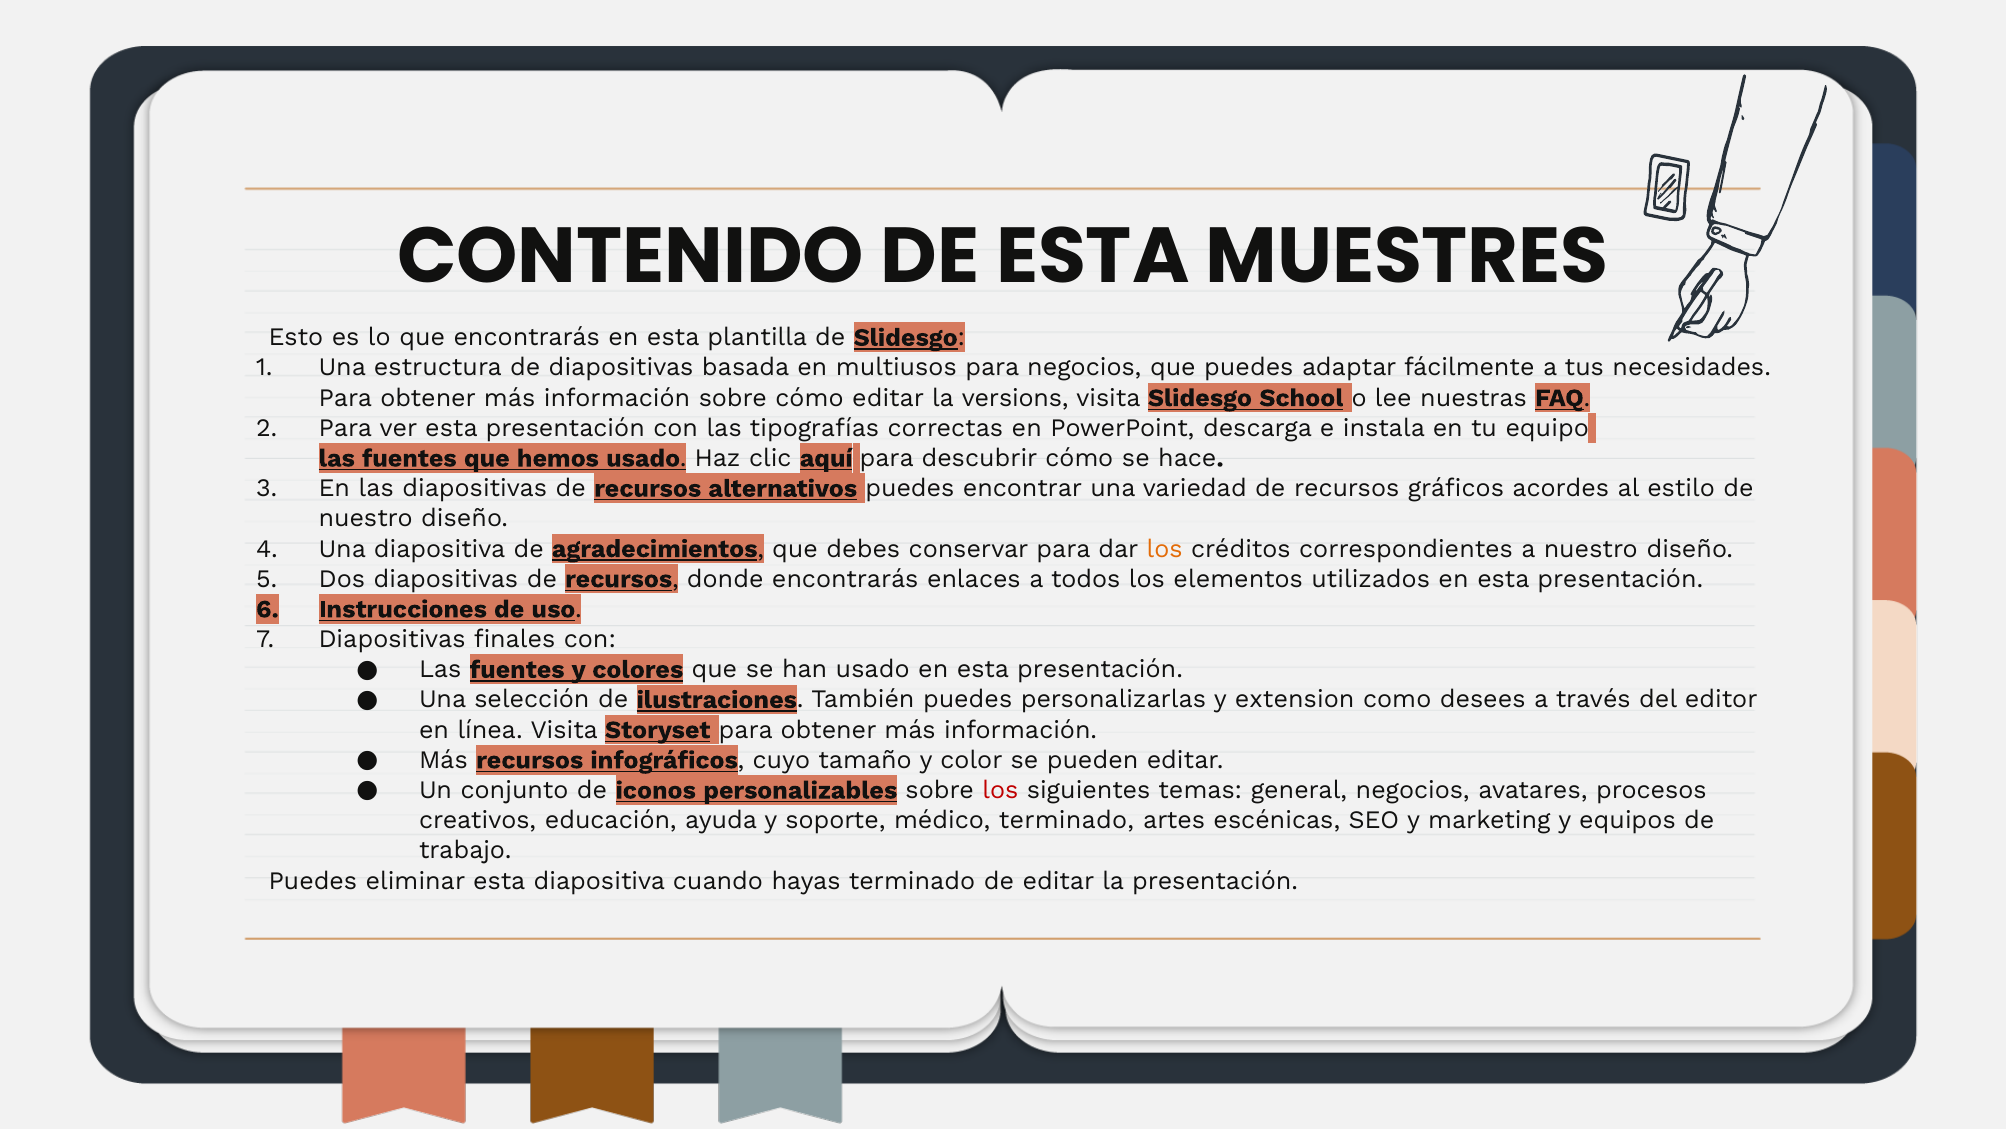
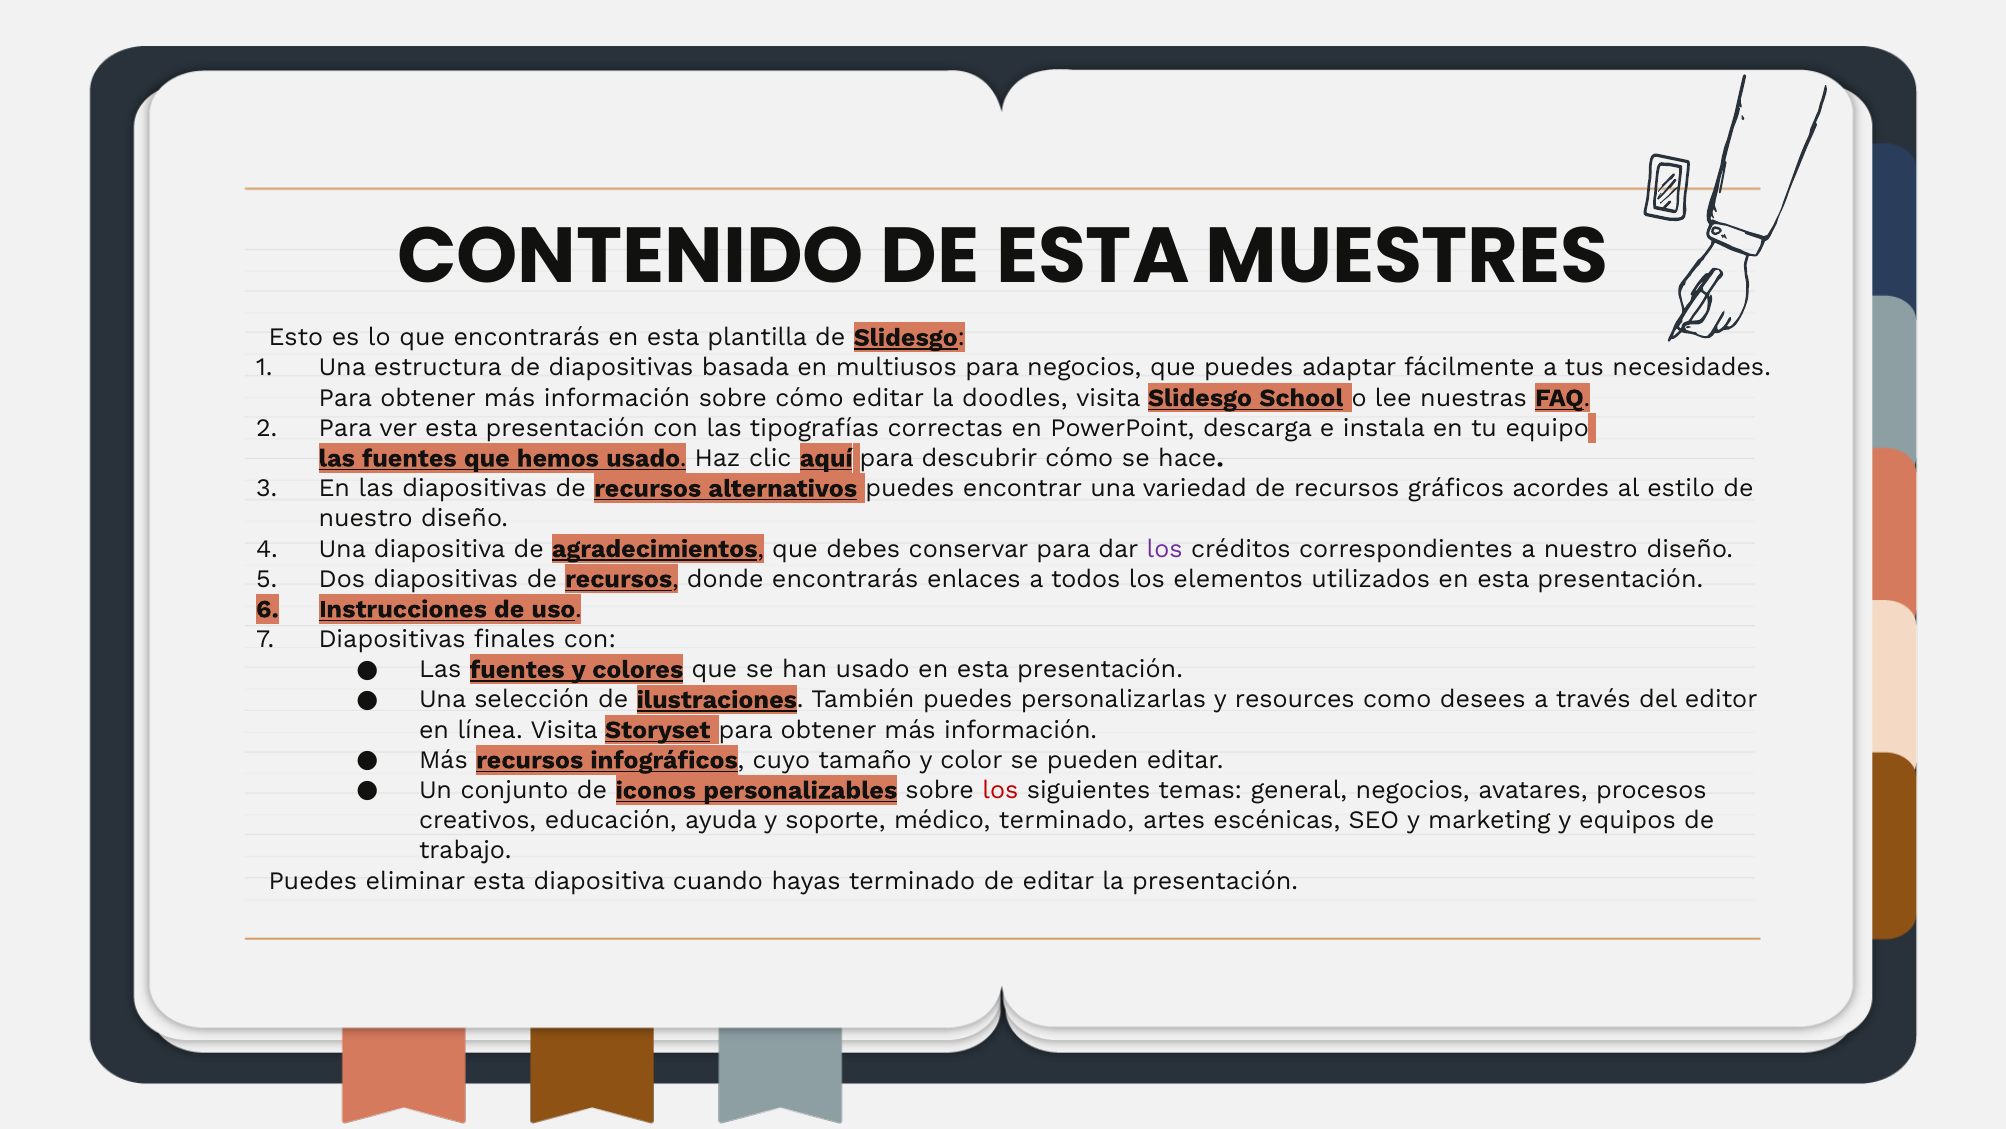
versions: versions -> doodles (1015, 398)
los colour: orange -> purple (1165, 548)
extension: extension -> resources (1295, 699)
